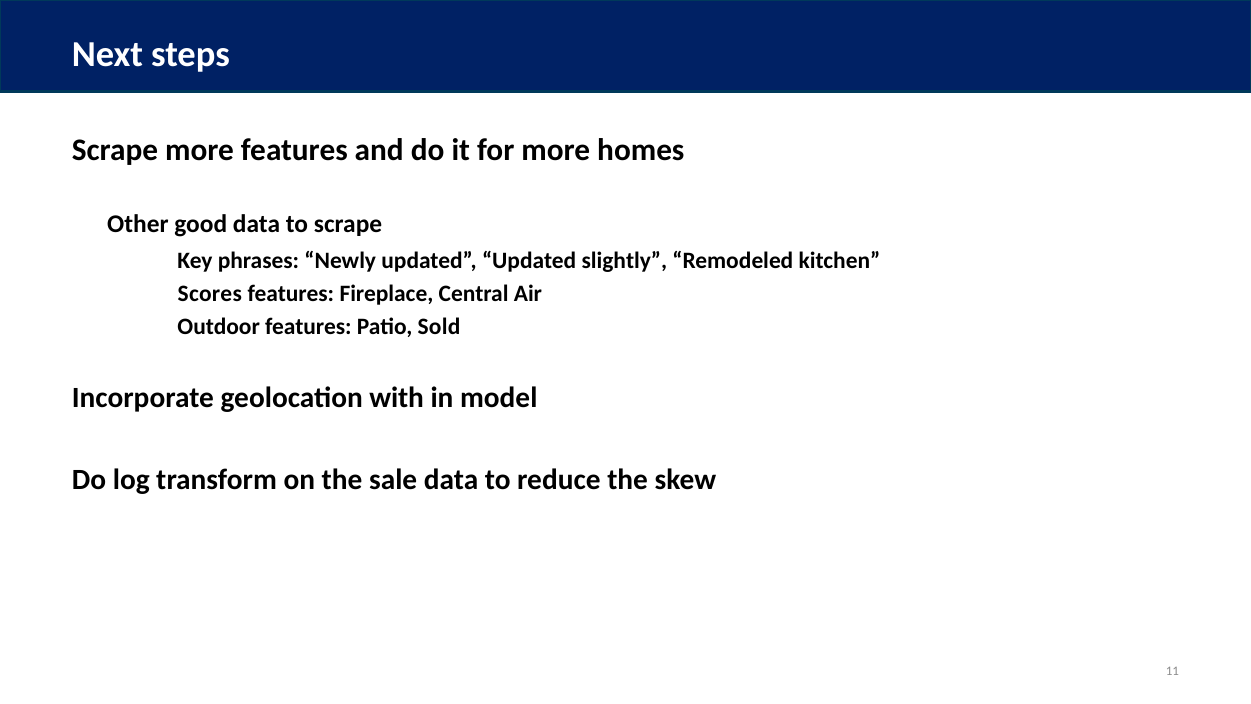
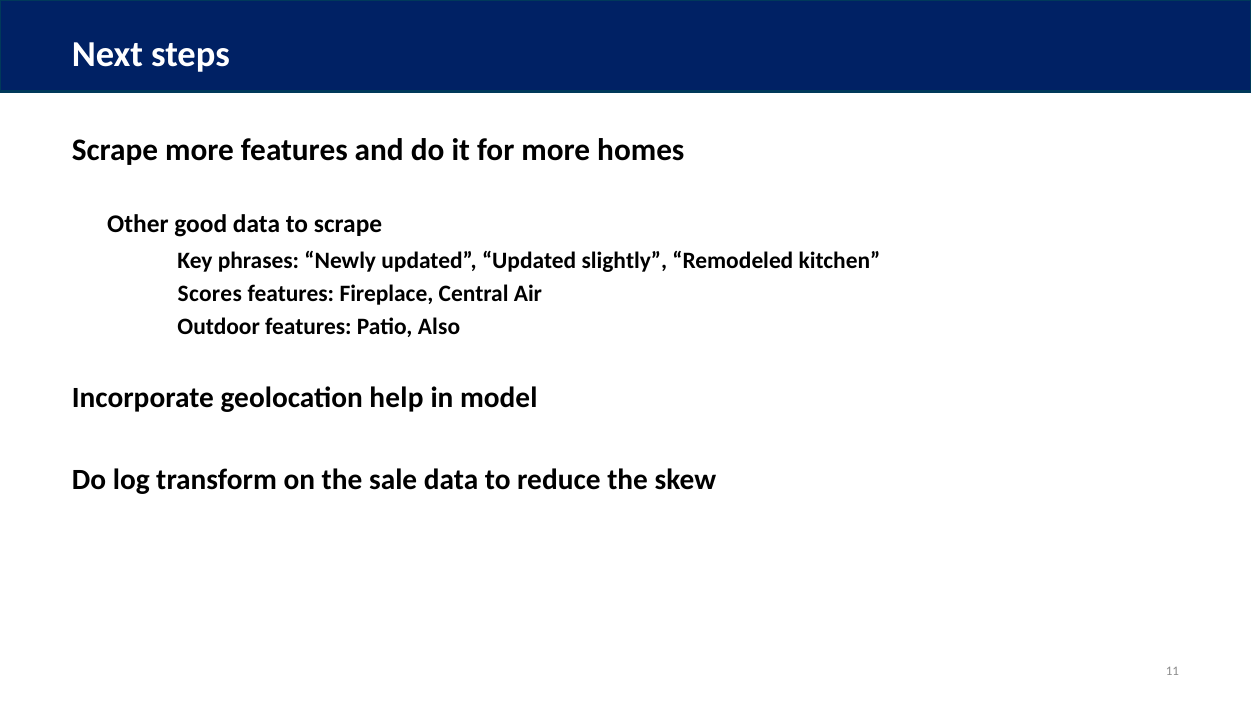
Sold: Sold -> Also (439, 326)
with: with -> help (397, 397)
